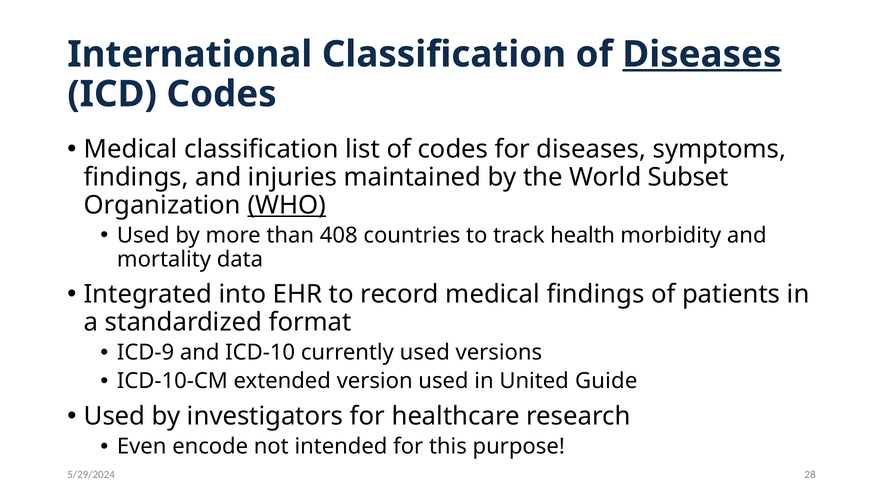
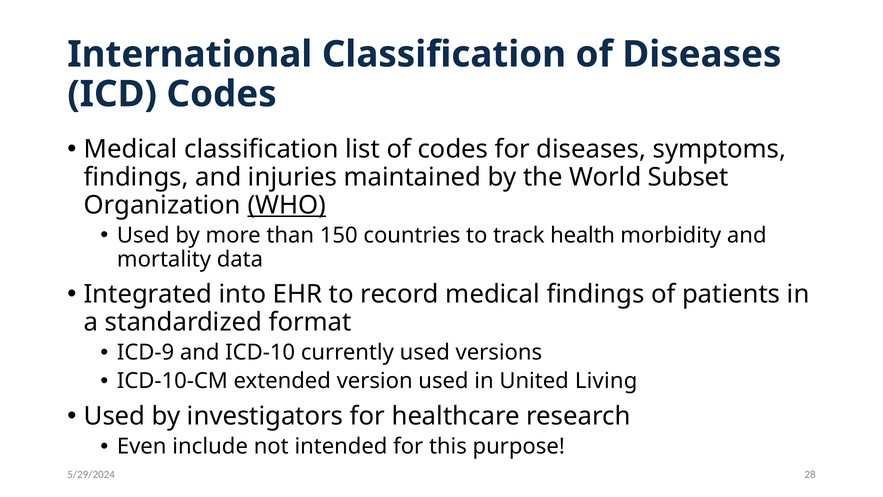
Diseases underline: present -> none (702, 54)
408: 408 -> 150 (339, 235)
Guide: Guide -> Living (606, 381)
encode: encode -> include (210, 446)
